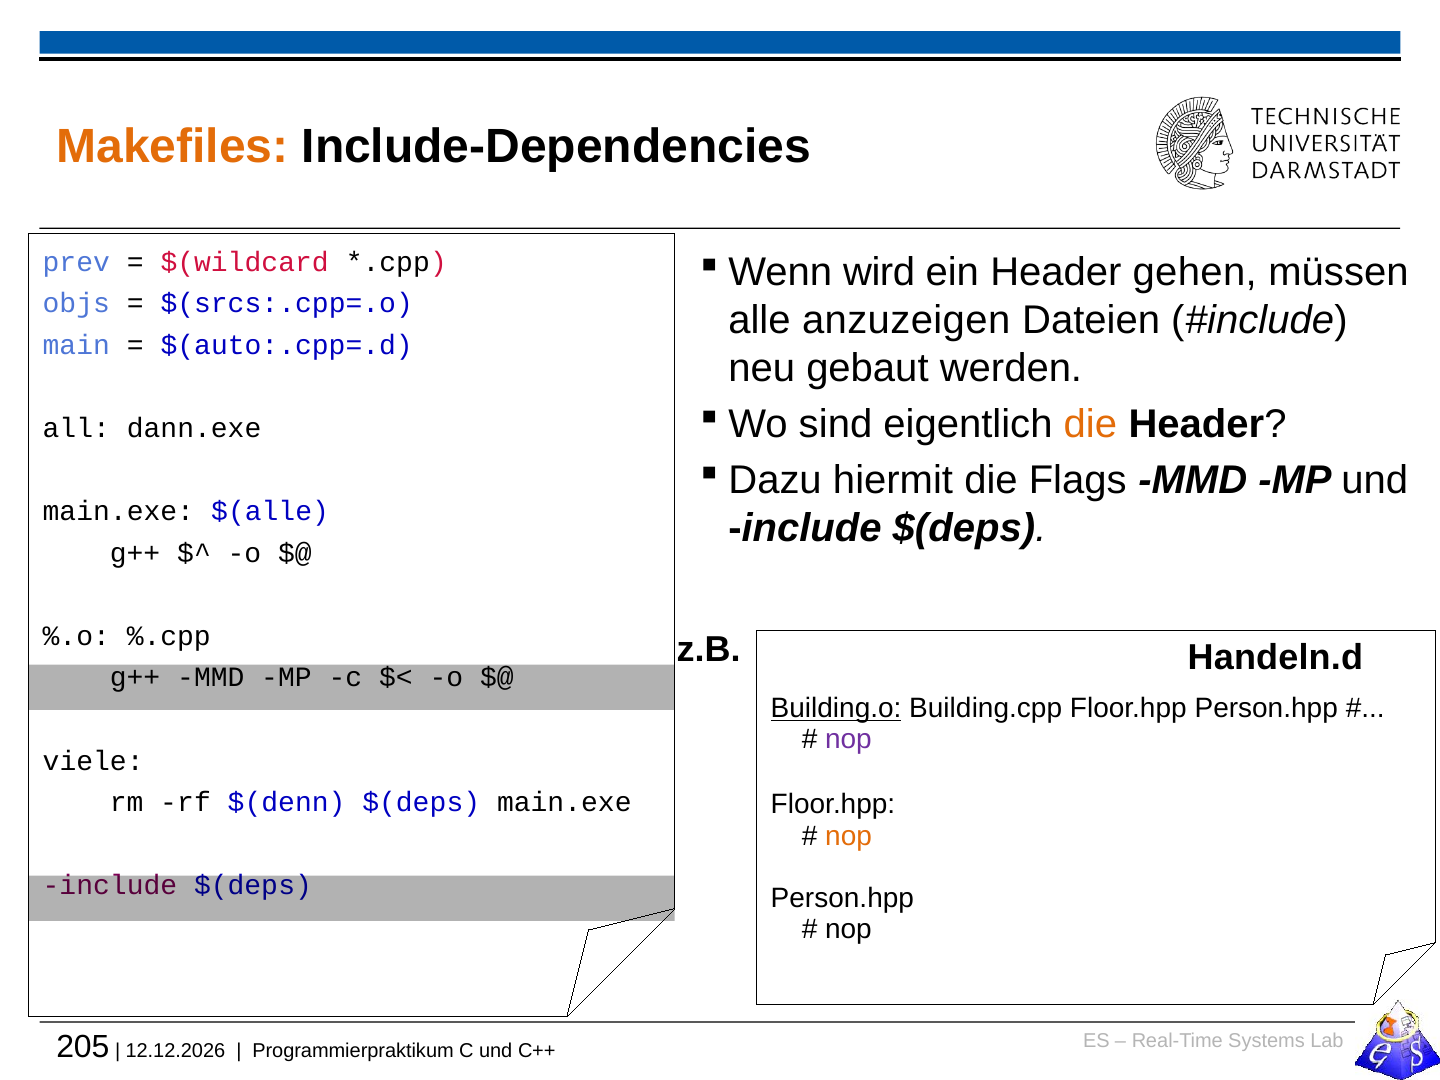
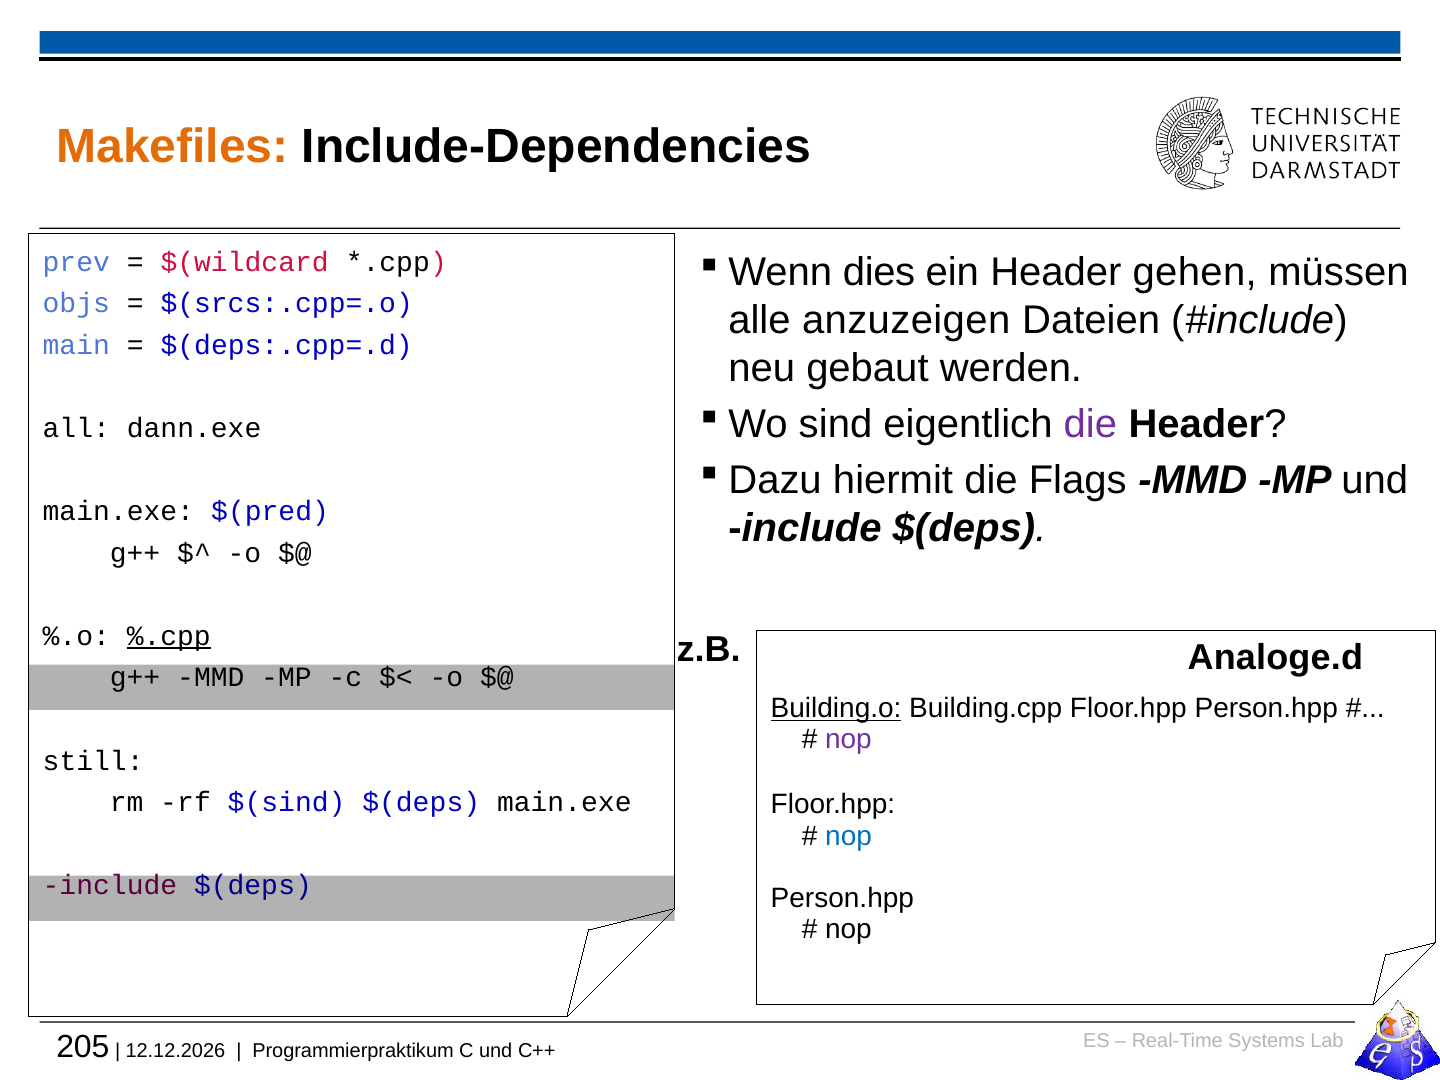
wird: wird -> dies (879, 272)
$(auto:.cpp=.d: $(auto:.cpp=.d -> $(deps:.cpp=.d (287, 345)
die colour: orange -> purple (1090, 424)
$(alle: $(alle -> $(pred (270, 511)
%.cpp underline: none -> present (169, 636)
Handeln.d: Handeln.d -> Analoge.d (1275, 658)
viele: viele -> still (93, 761)
$(denn: $(denn -> $(sind (287, 802)
nop colour: orange -> blue (849, 836)
